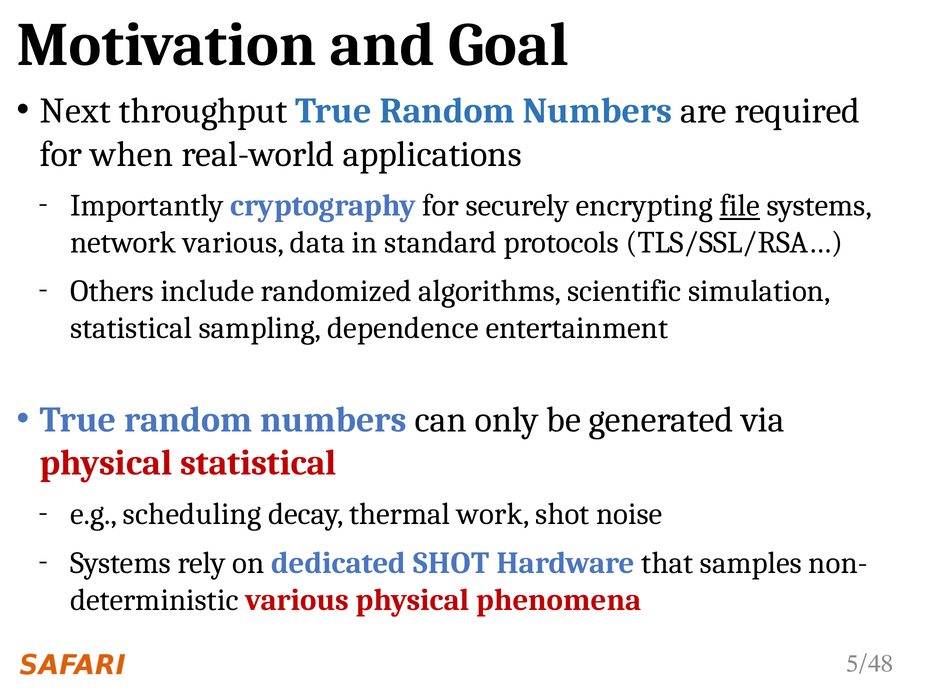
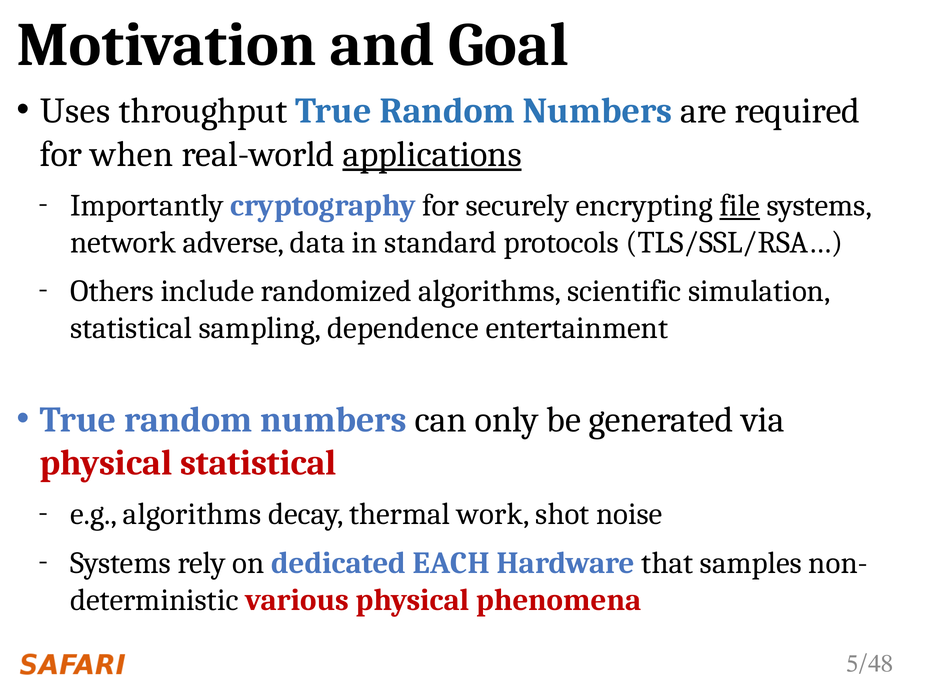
Next: Next -> Uses (75, 111)
applications underline: none -> present (432, 154)
network various: various -> adverse (234, 243)
e.g scheduling: scheduling -> algorithms (192, 515)
dedicated SHOT: SHOT -> EACH (451, 563)
